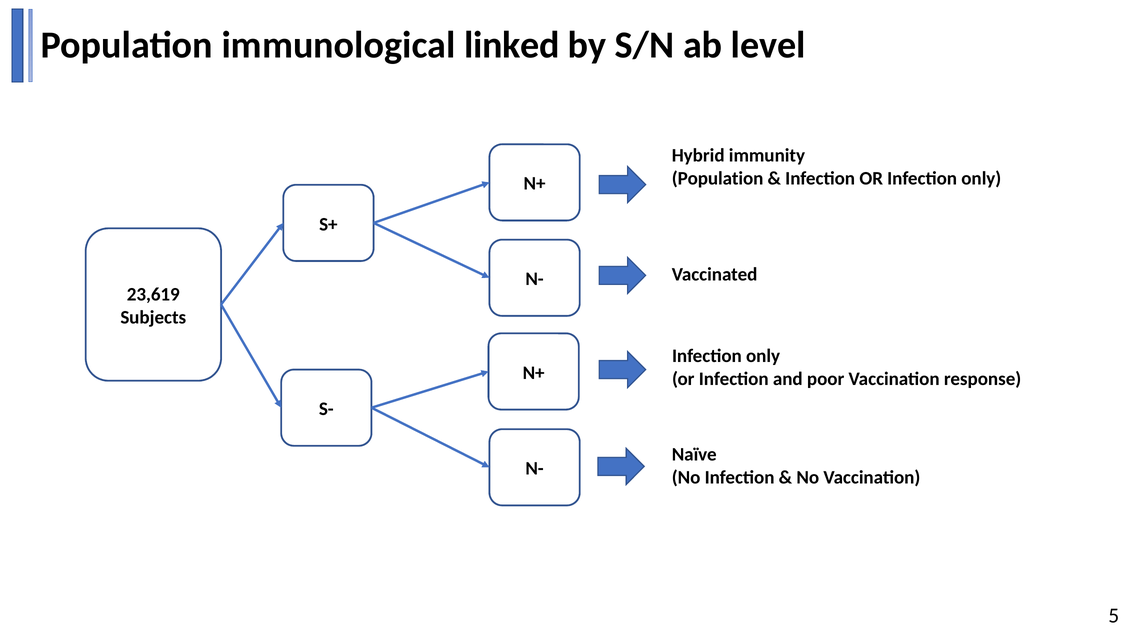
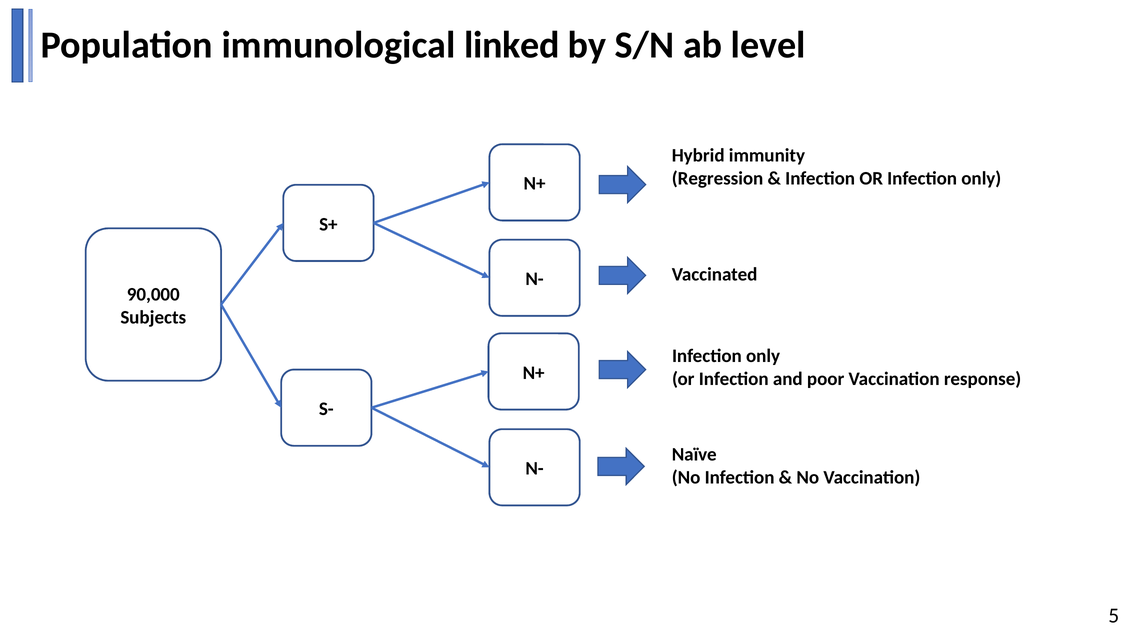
Population: Population -> Regression (718, 178)
23,619: 23,619 -> 90,000 (153, 294)
